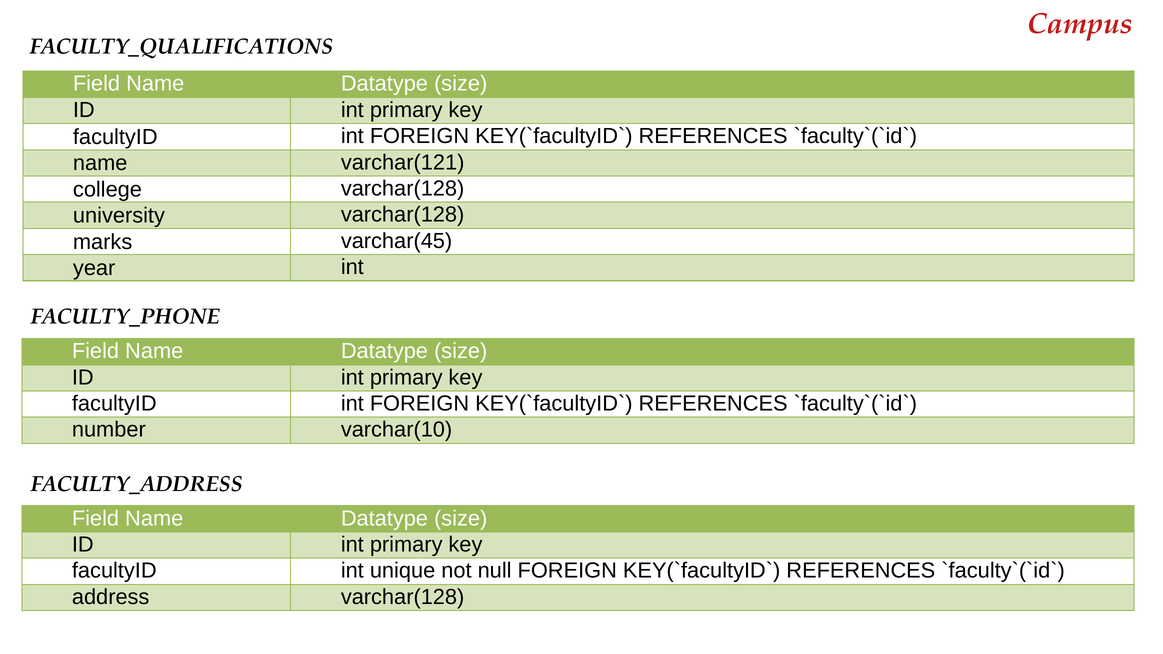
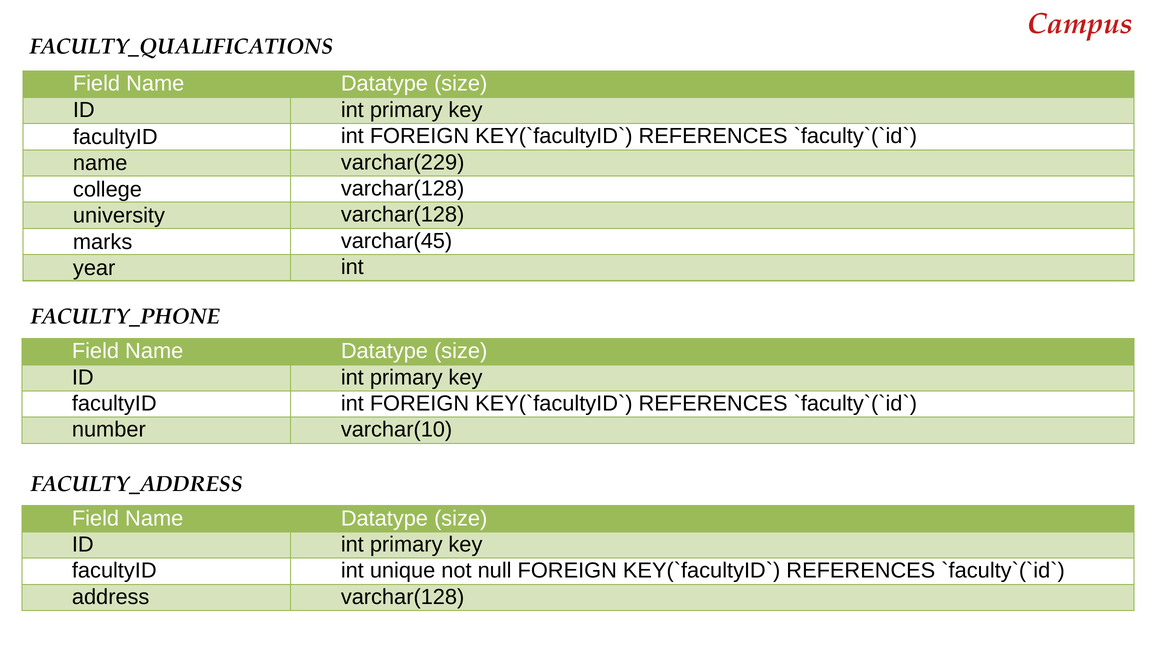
varchar(121: varchar(121 -> varchar(229 (403, 162)
